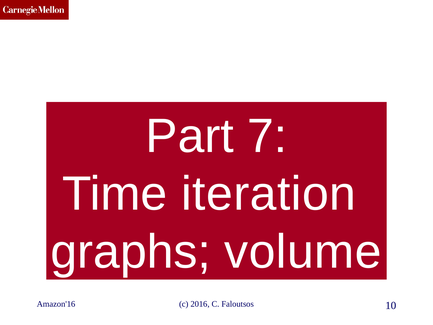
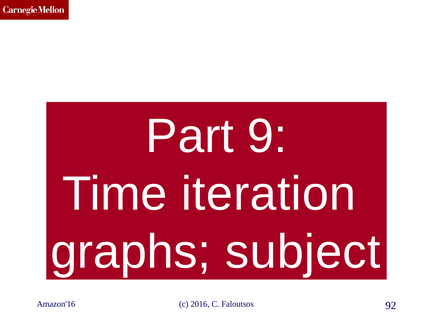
7: 7 -> 9 (267, 136)
volume: volume -> subject (303, 252)
10: 10 -> 92 (391, 305)
